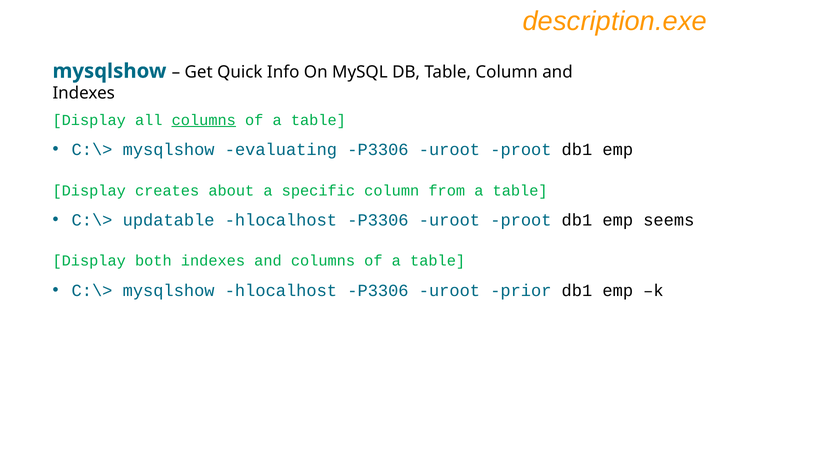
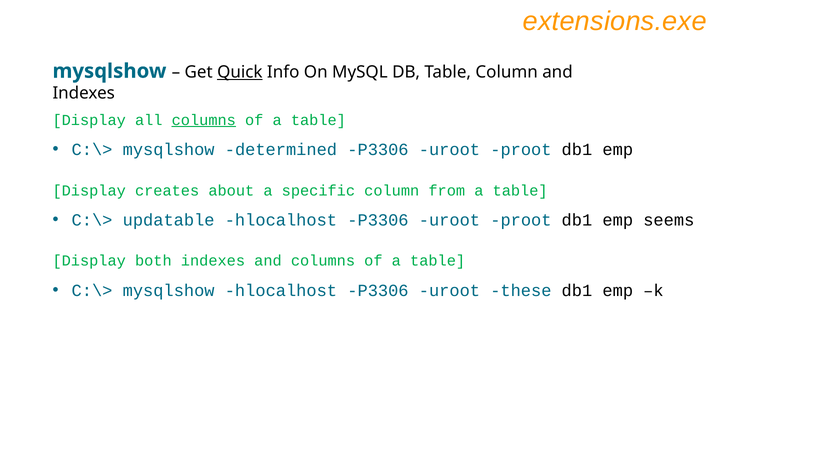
description.exe: description.exe -> extensions.exe (615, 21)
Quick underline: none -> present (240, 72)
evaluating: evaluating -> determined (281, 150)
prior: prior -> these (521, 290)
